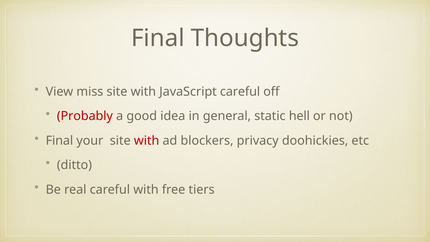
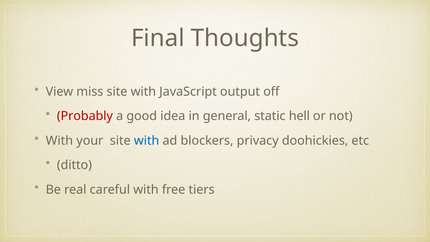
JavaScript careful: careful -> output (240, 92)
Final: Final -> With (59, 141)
with colour: red -> blue (147, 141)
